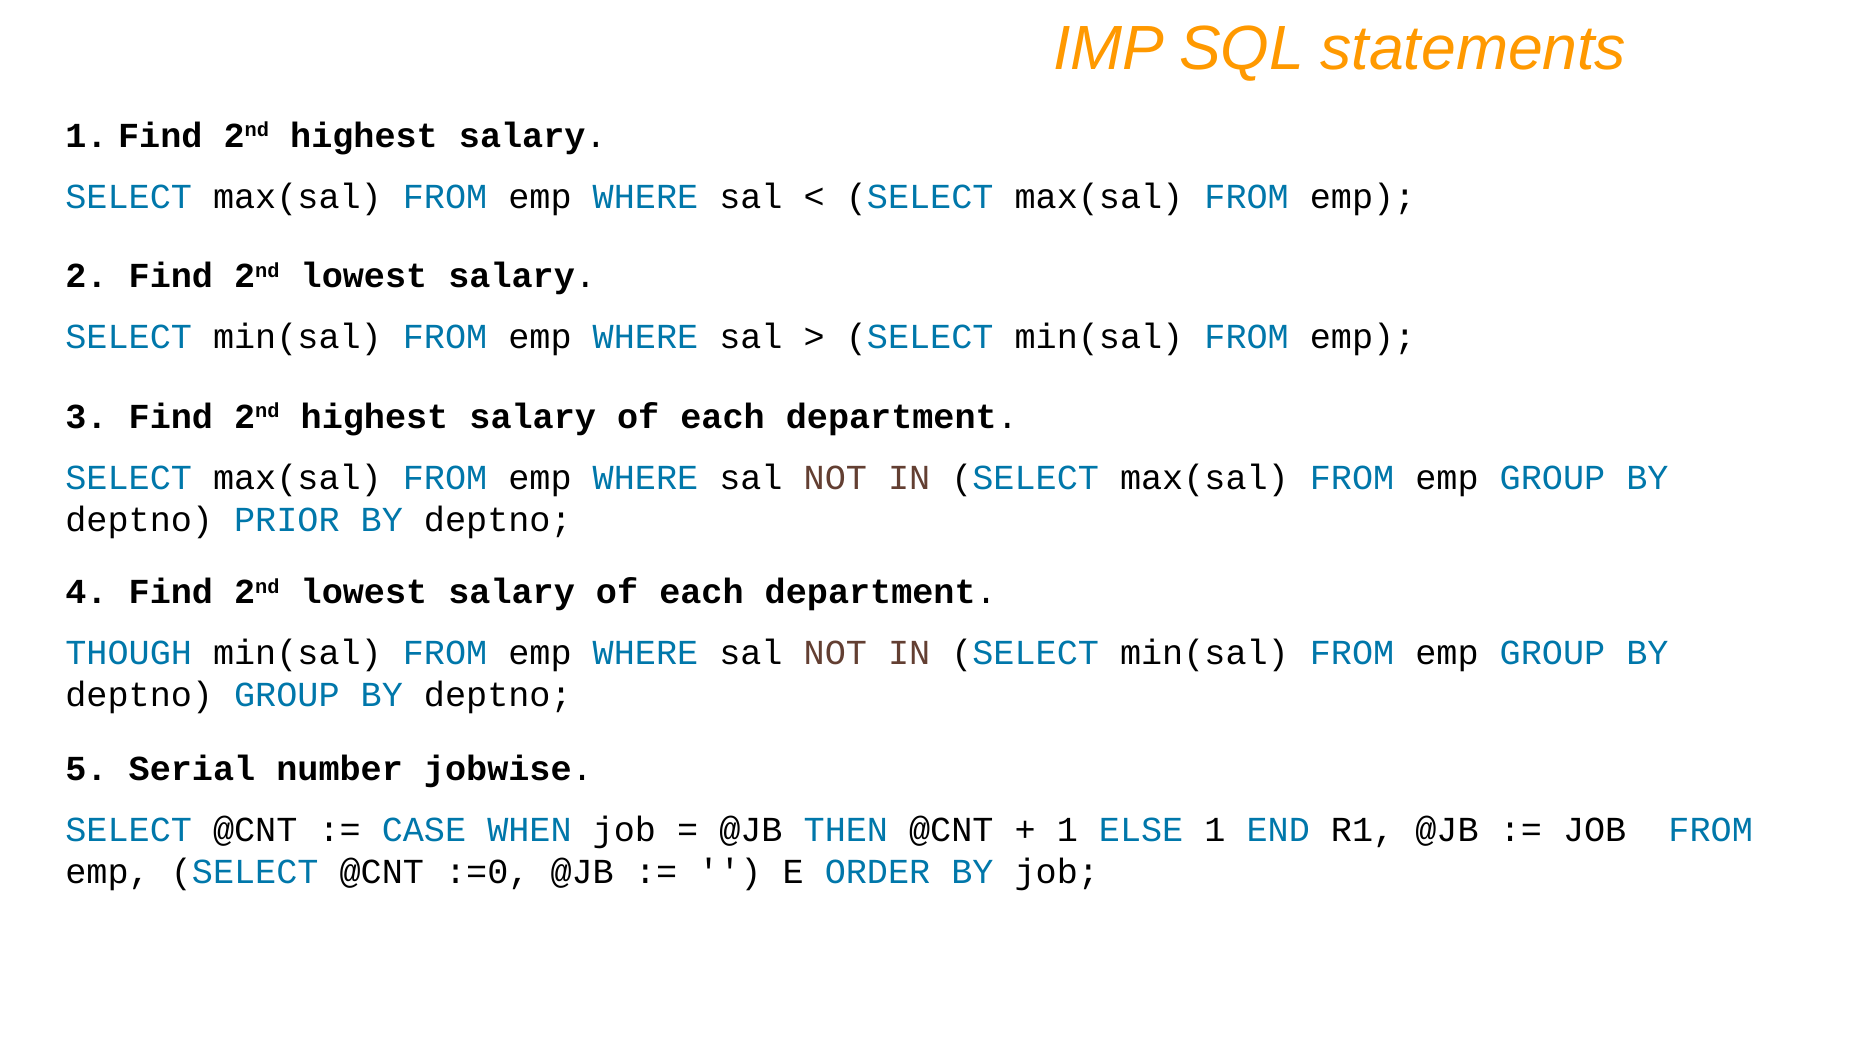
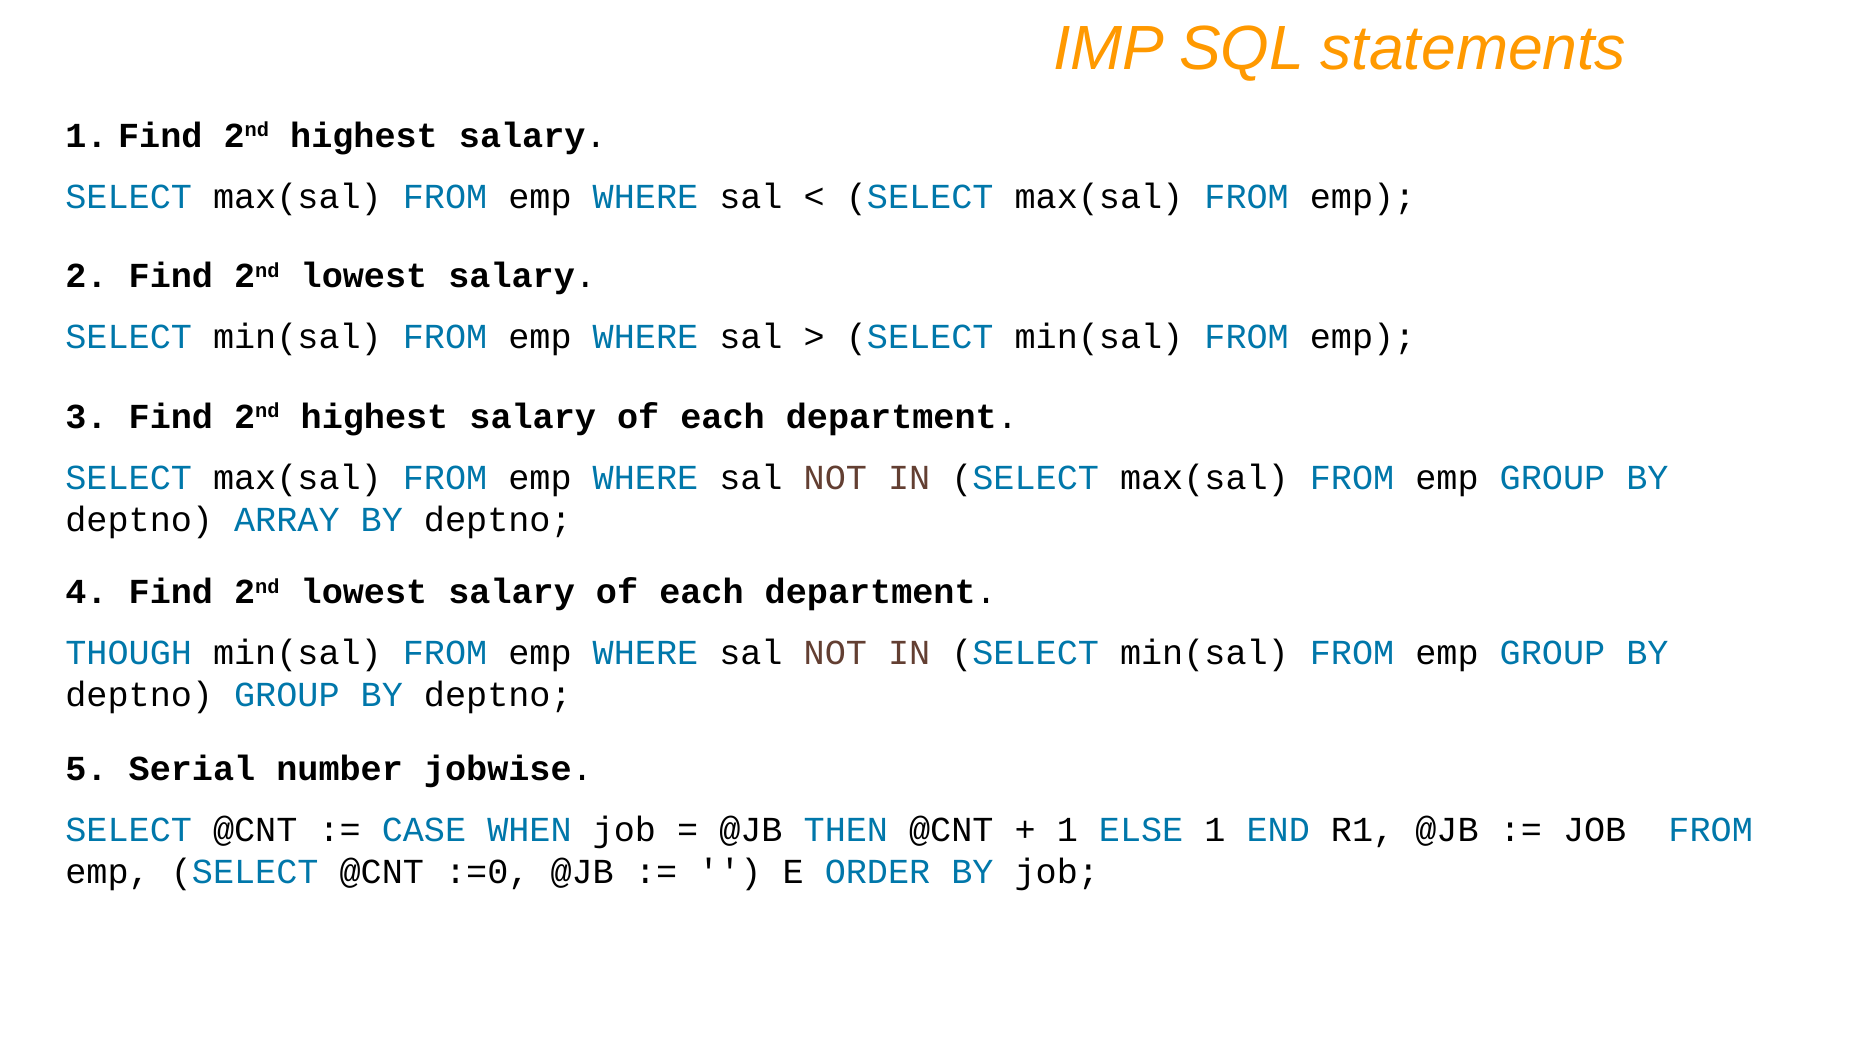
PRIOR: PRIOR -> ARRAY (287, 520)
